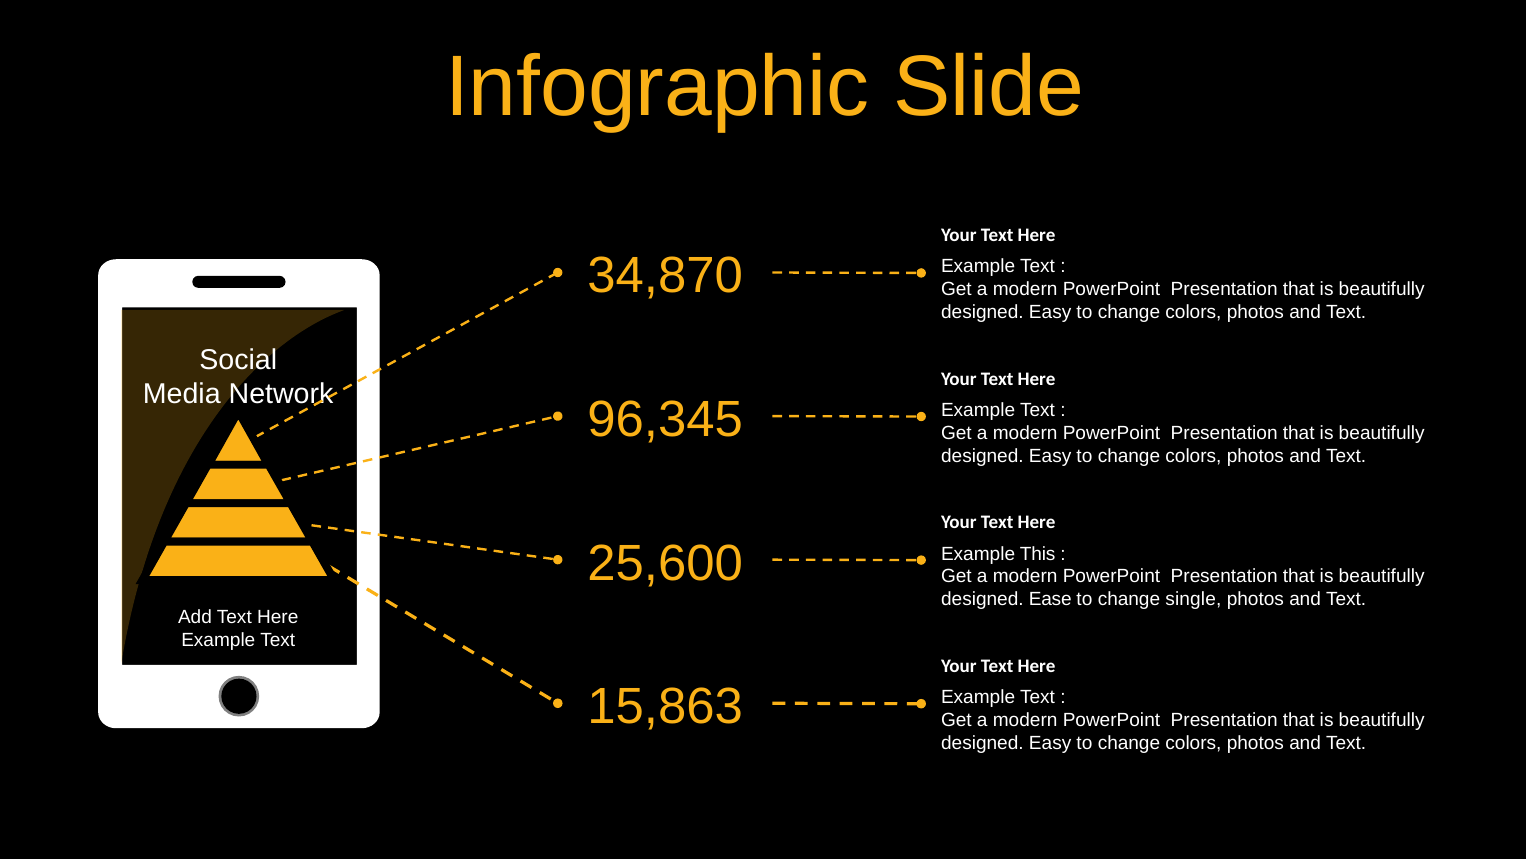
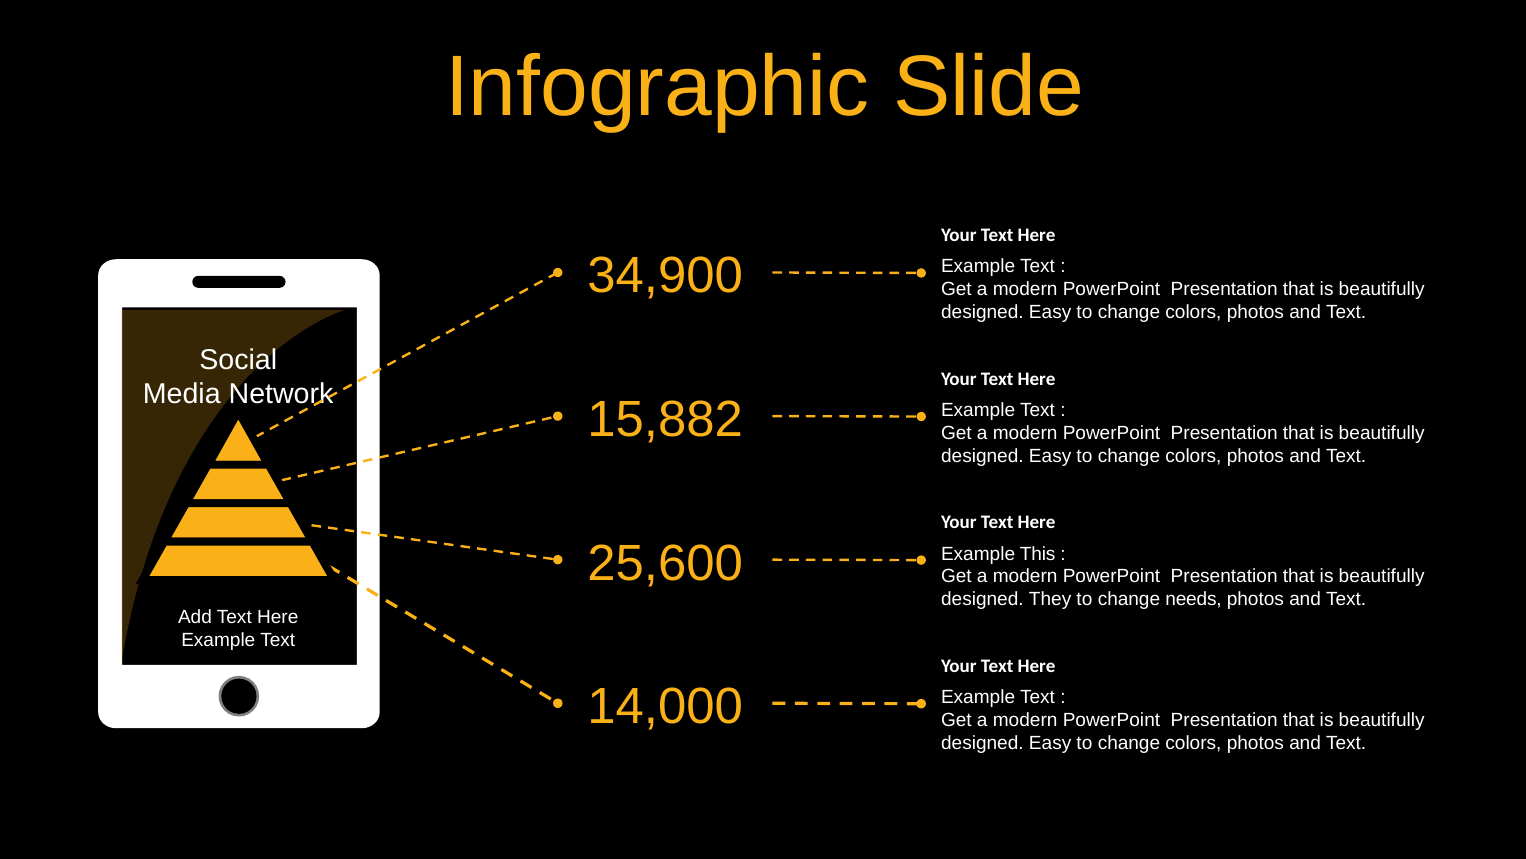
34,870: 34,870 -> 34,900 (665, 276)
96,345: 96,345 -> 15,882 (665, 419)
Ease: Ease -> They (1050, 599)
single: single -> needs (1194, 599)
15,863: 15,863 -> 14,000 (665, 706)
